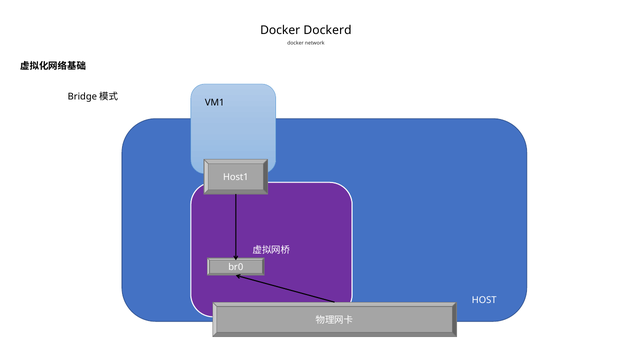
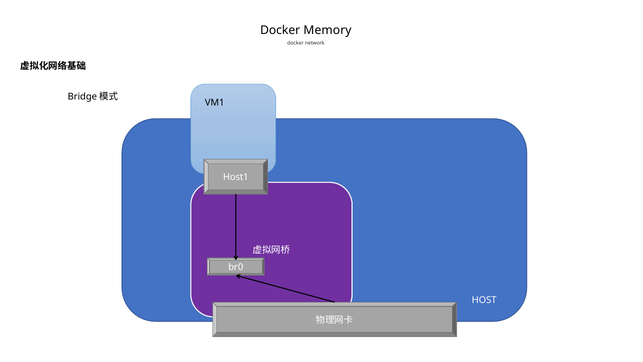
Dockerd: Dockerd -> Memory (327, 30)
